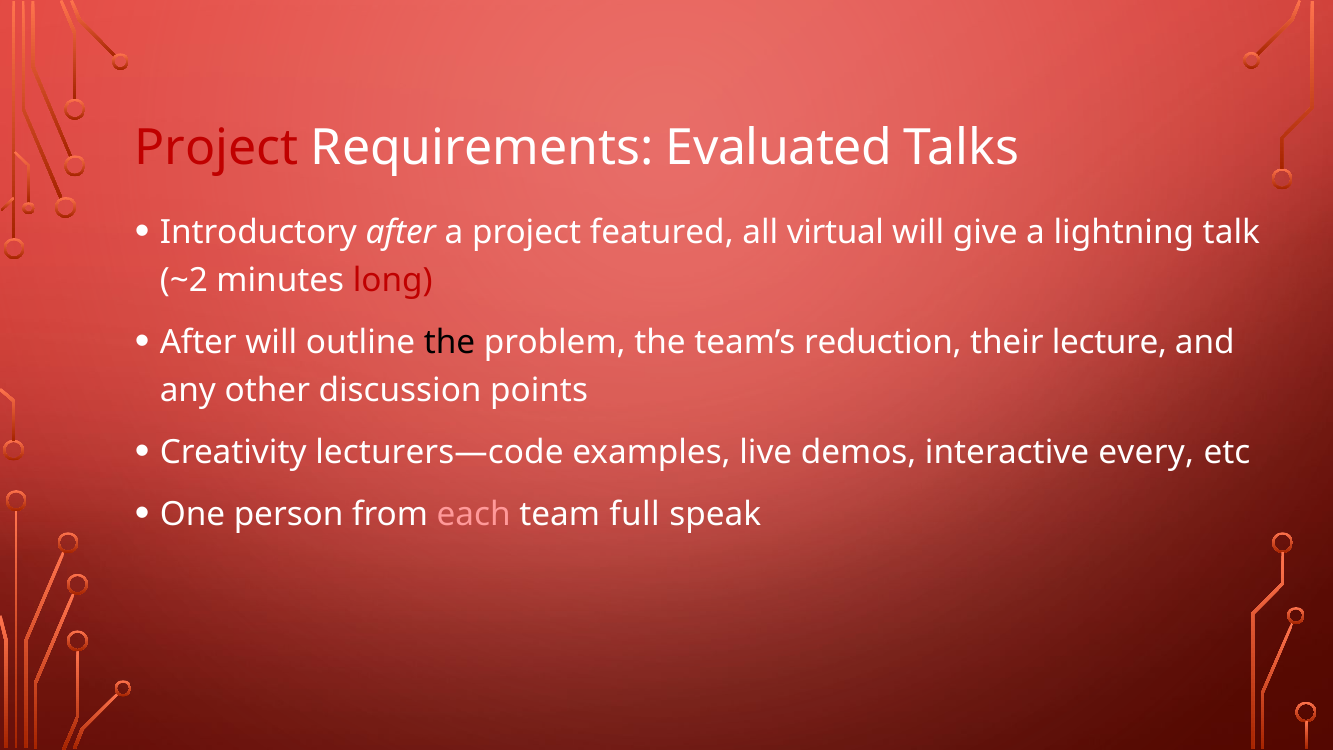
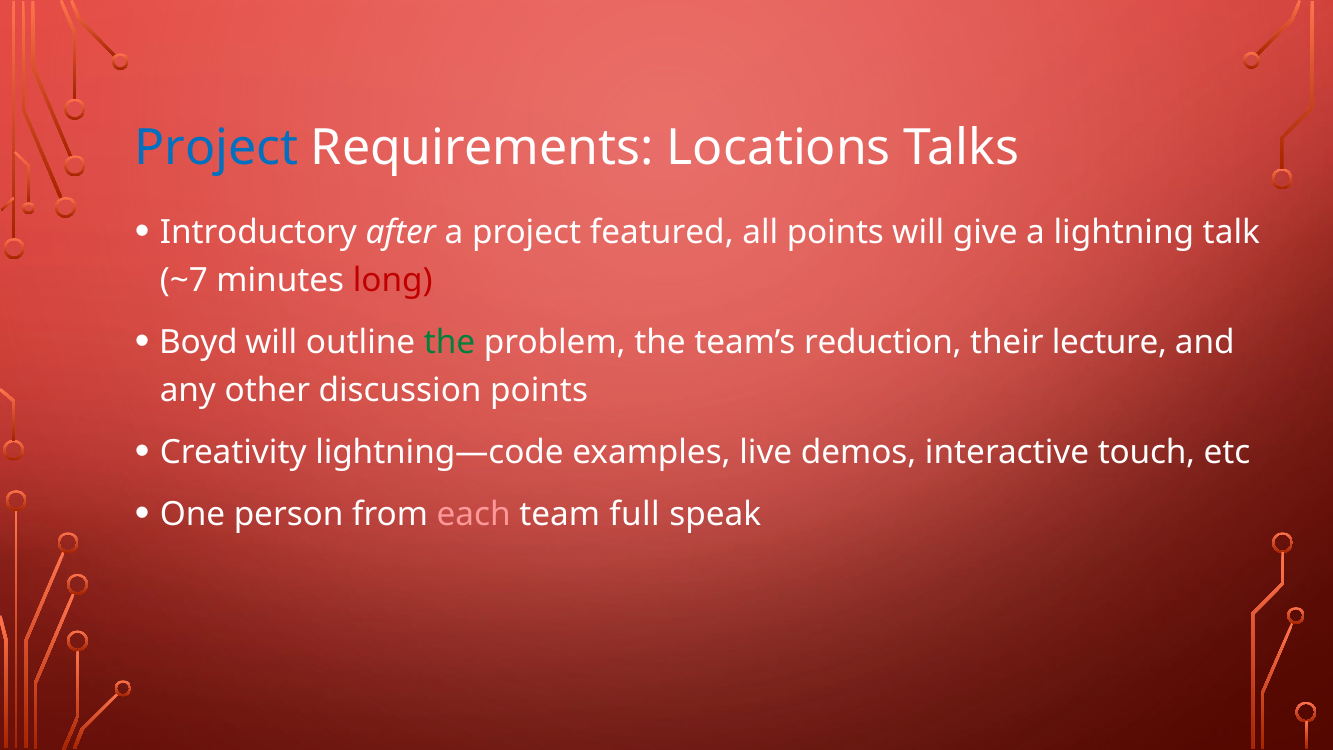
Project colour: red -> blue (216, 148)
Evaluated: Evaluated -> Locations (779, 148)
all virtual: virtual -> points (835, 233)
~2: ~2 -> ~7 (184, 281)
After: After -> Boyd (198, 342)
the colour: black -> green (450, 342)
lecturers—code: lecturers—code -> lightning—code (439, 452)
every: every -> touch (1146, 452)
